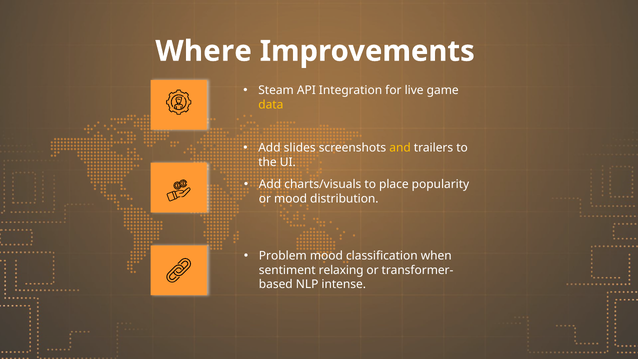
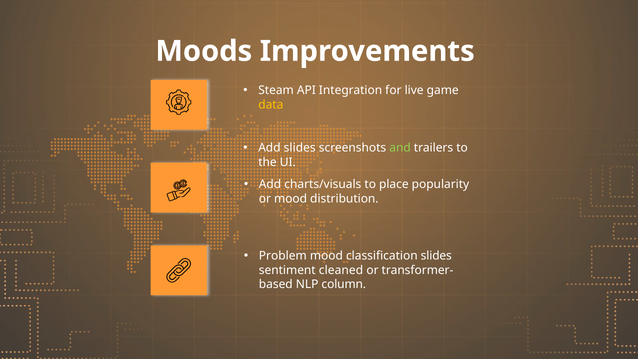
Where: Where -> Moods (204, 51)
and colour: yellow -> light green (400, 148)
classification when: when -> slides (436, 256)
relaxing: relaxing -> cleaned (341, 270)
intense: intense -> column (344, 284)
